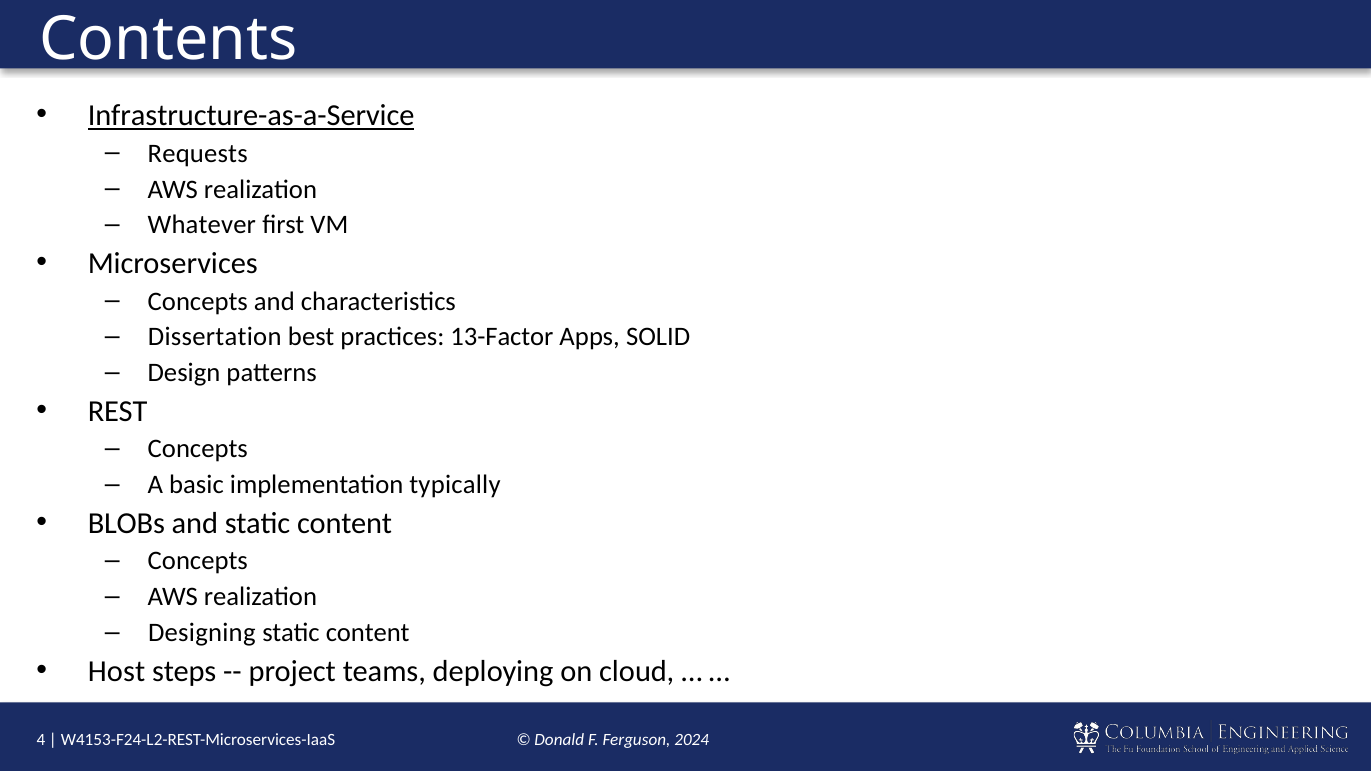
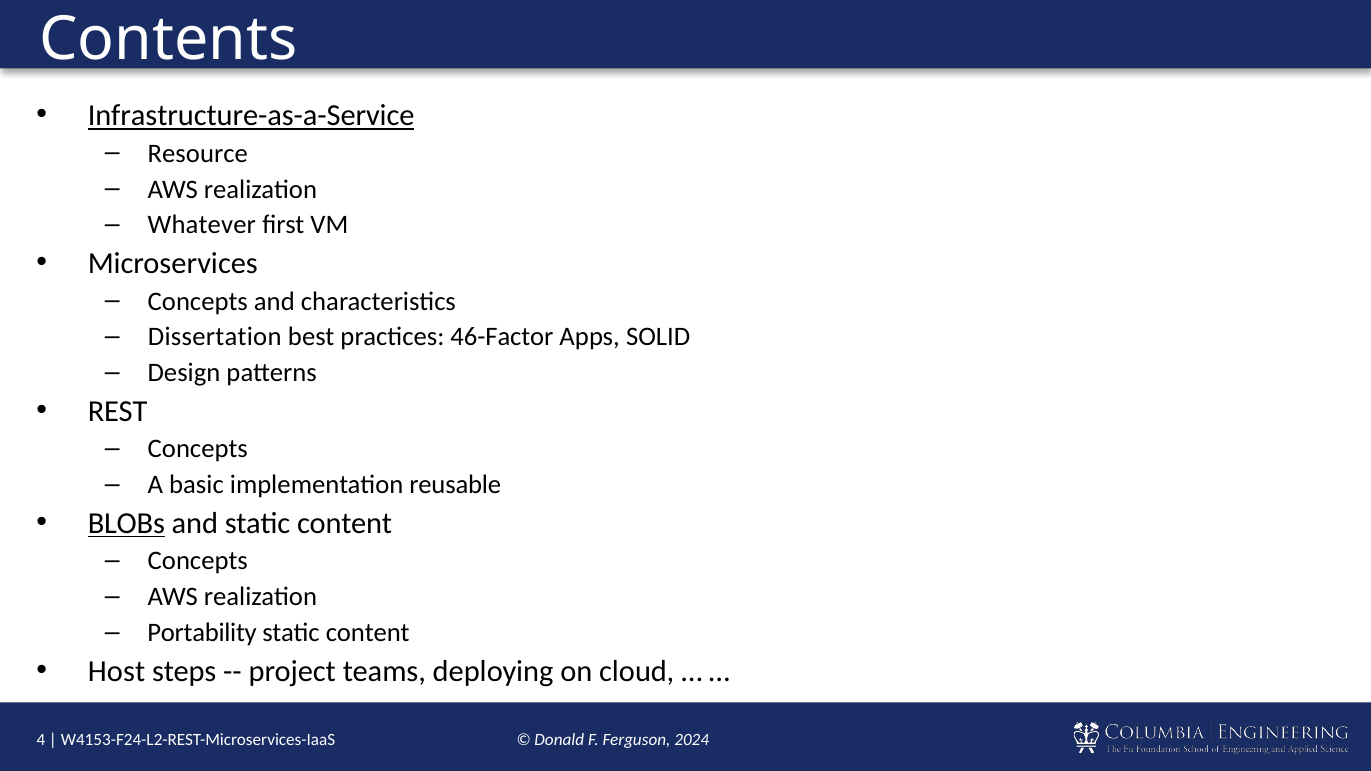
Requests: Requests -> Resource (198, 154)
13-Factor: 13-Factor -> 46-Factor (502, 337)
typically: typically -> reusable (455, 485)
BLOBs underline: none -> present (126, 524)
Designing: Designing -> Portability (202, 633)
